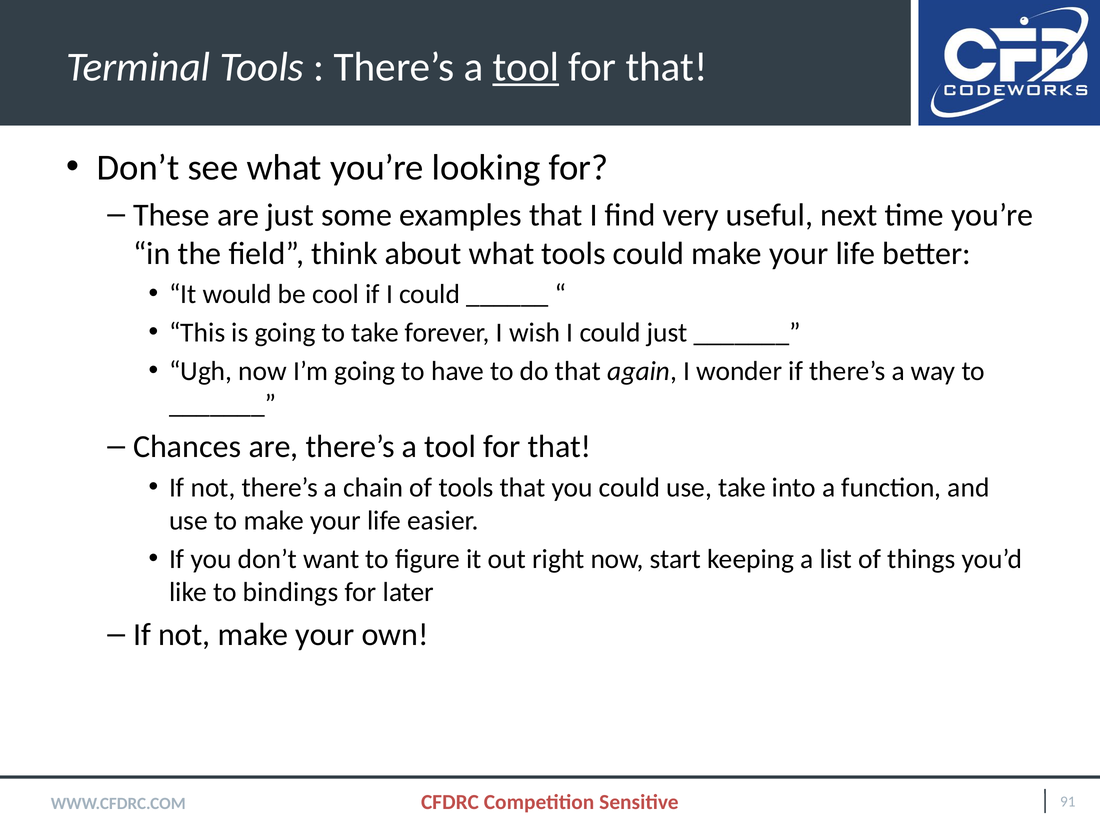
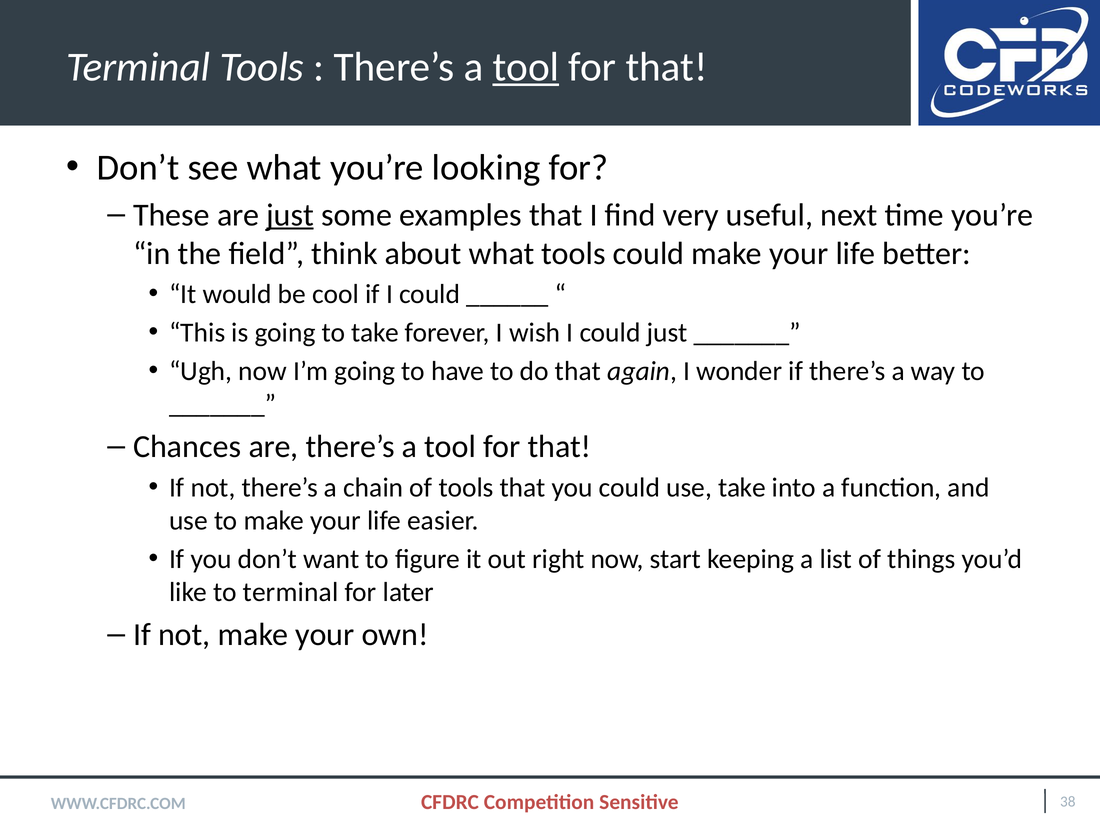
just underline: none -> present (290, 215)
to bindings: bindings -> terminal (291, 592)
91: 91 -> 38 (1068, 802)
